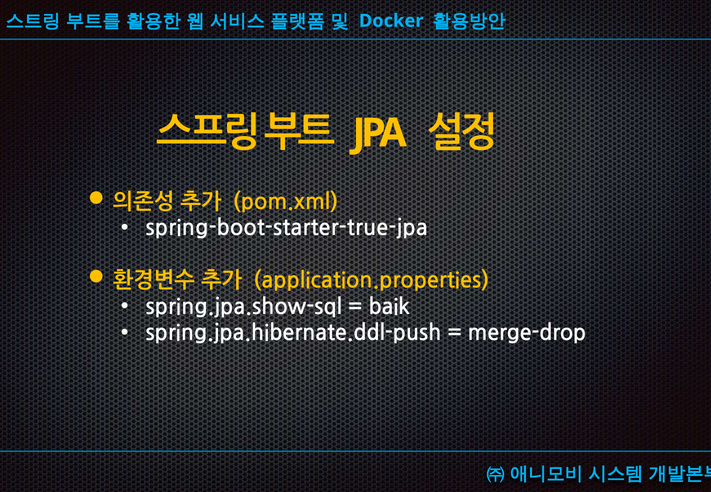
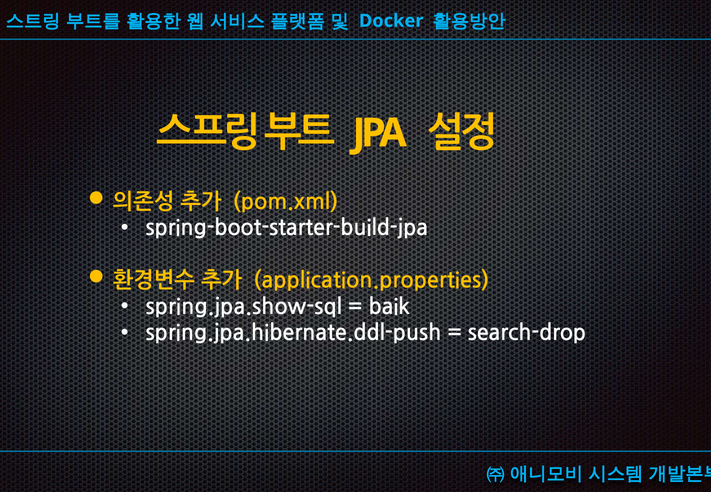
spring-boot-starter-true-jpa: spring-boot-starter-true-jpa -> spring-boot-starter-build-jpa (287, 228)
merge-drop: merge-drop -> search-drop (527, 333)
